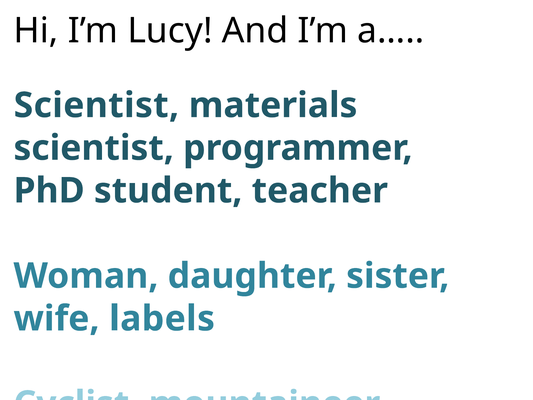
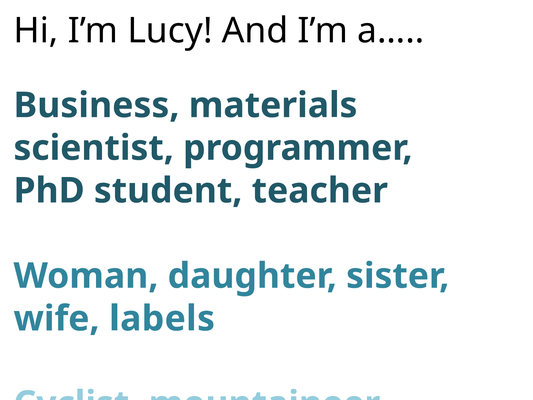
Scientist: Scientist -> Business (96, 105)
